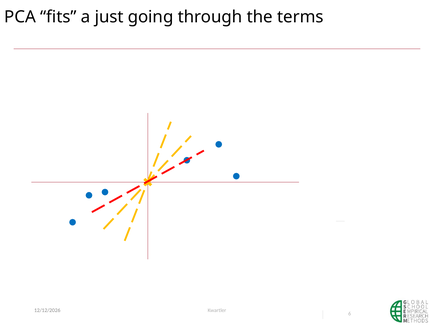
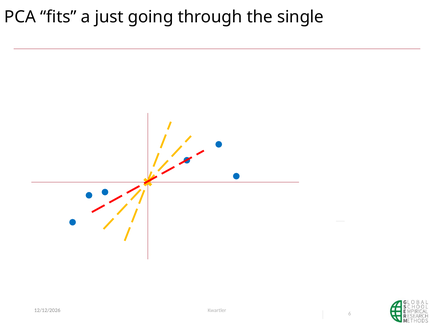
terms: terms -> single (300, 17)
